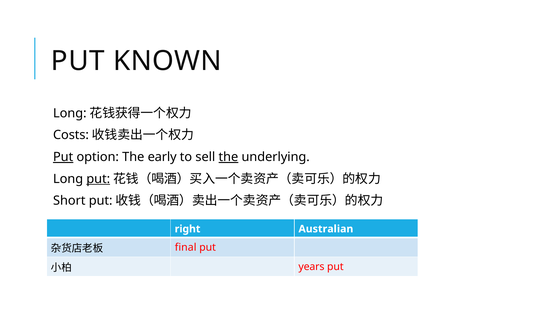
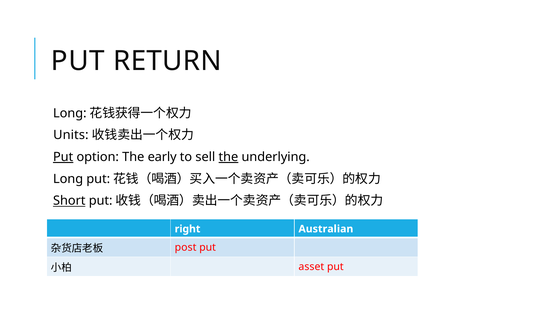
KNOWN: KNOWN -> RETURN (167, 61)
Costs: Costs -> Units (71, 135)
put underline: present -> none (98, 179)
Short underline: none -> present (69, 201)
final: final -> post (186, 248)
years: years -> asset (311, 267)
